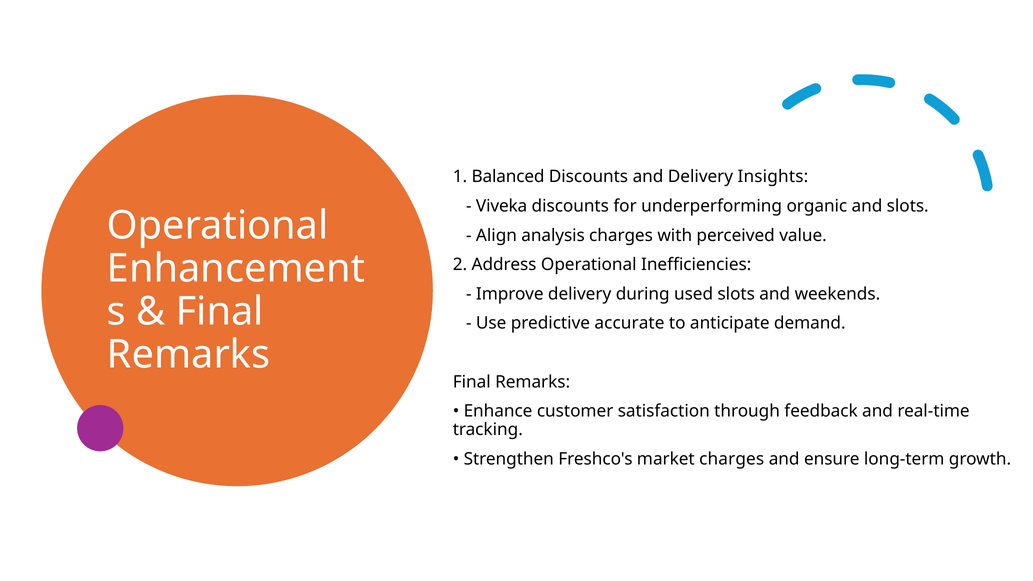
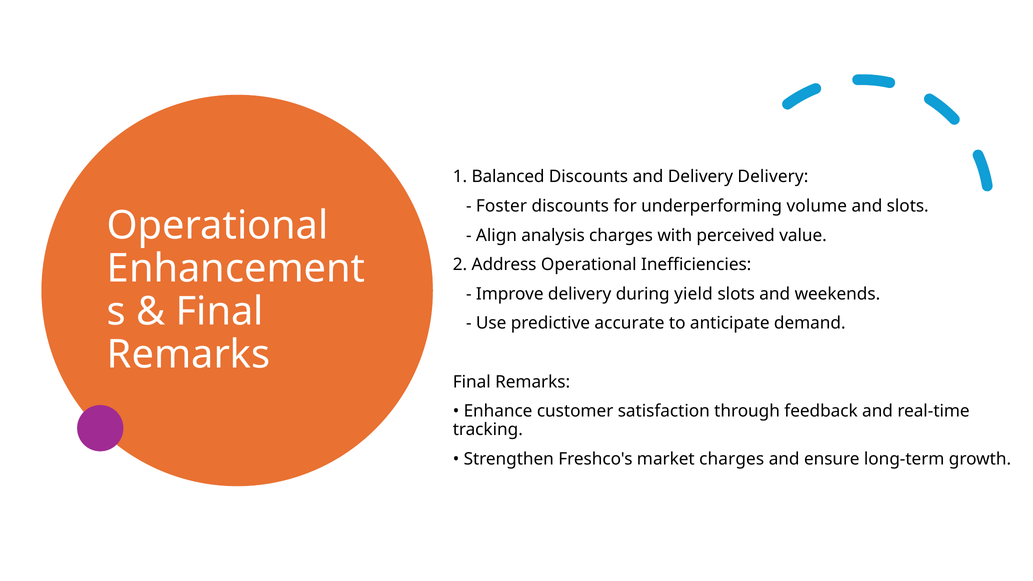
Delivery Insights: Insights -> Delivery (773, 177)
Viveka: Viveka -> Foster (501, 206)
organic: organic -> volume (817, 206)
used: used -> yield (693, 294)
